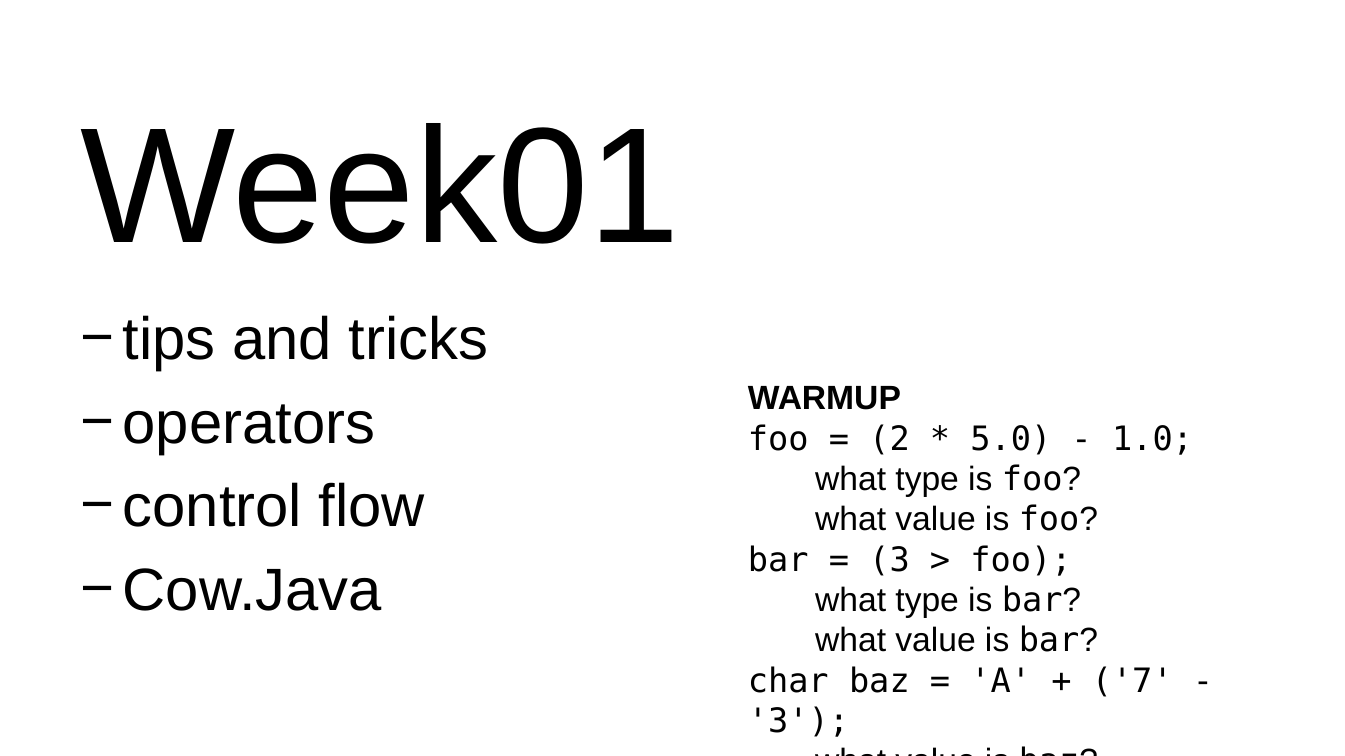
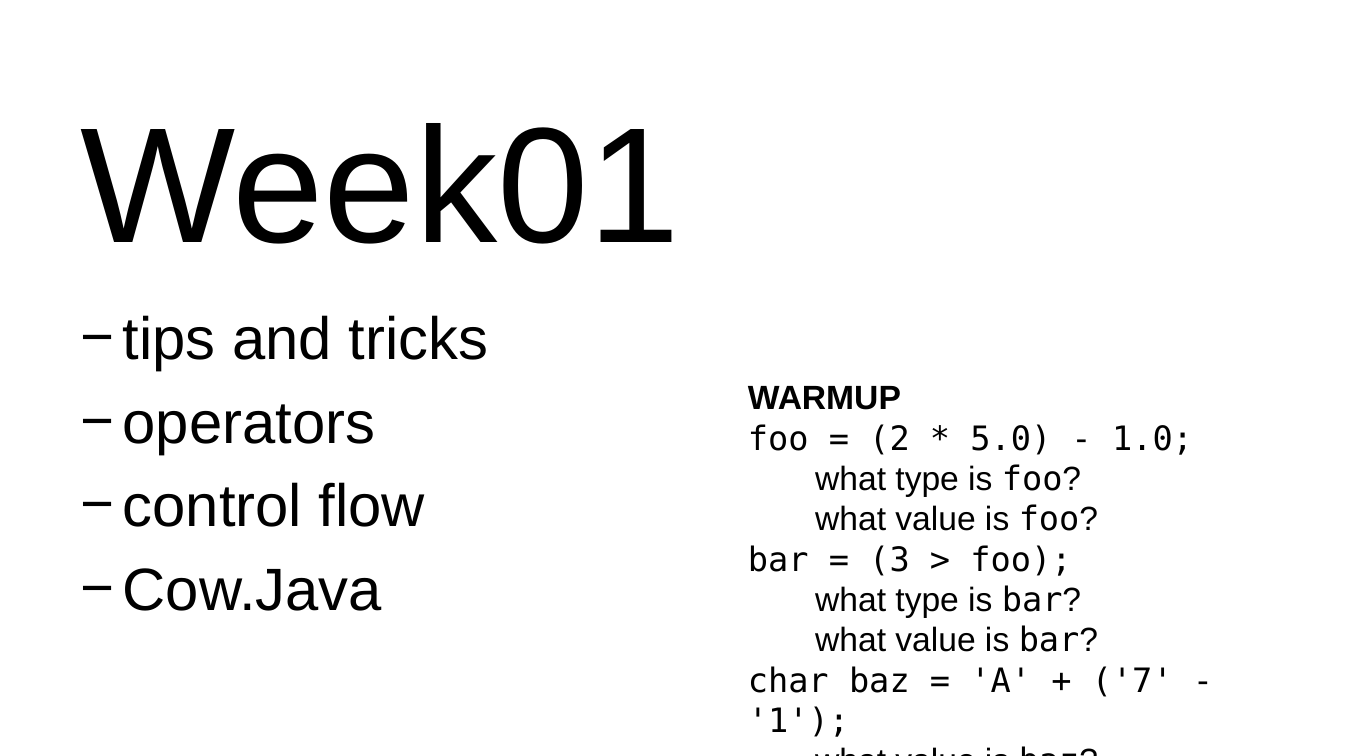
3: 3 -> 1 (799, 722)
